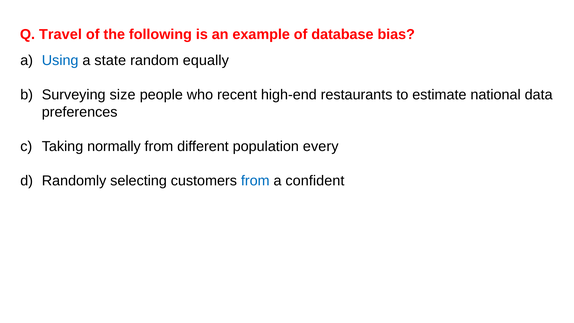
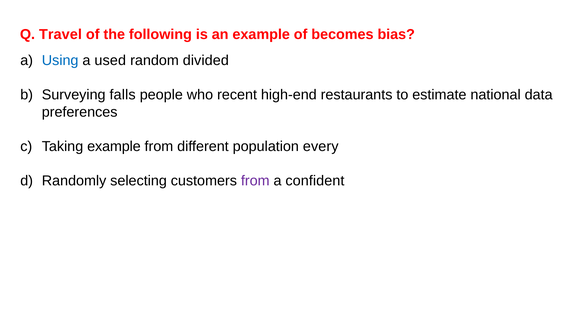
database: database -> becomes (342, 34)
state: state -> used (110, 60)
equally: equally -> divided (206, 60)
size: size -> falls (123, 95)
Taking normally: normally -> example (114, 146)
from colour: blue -> purple (255, 181)
